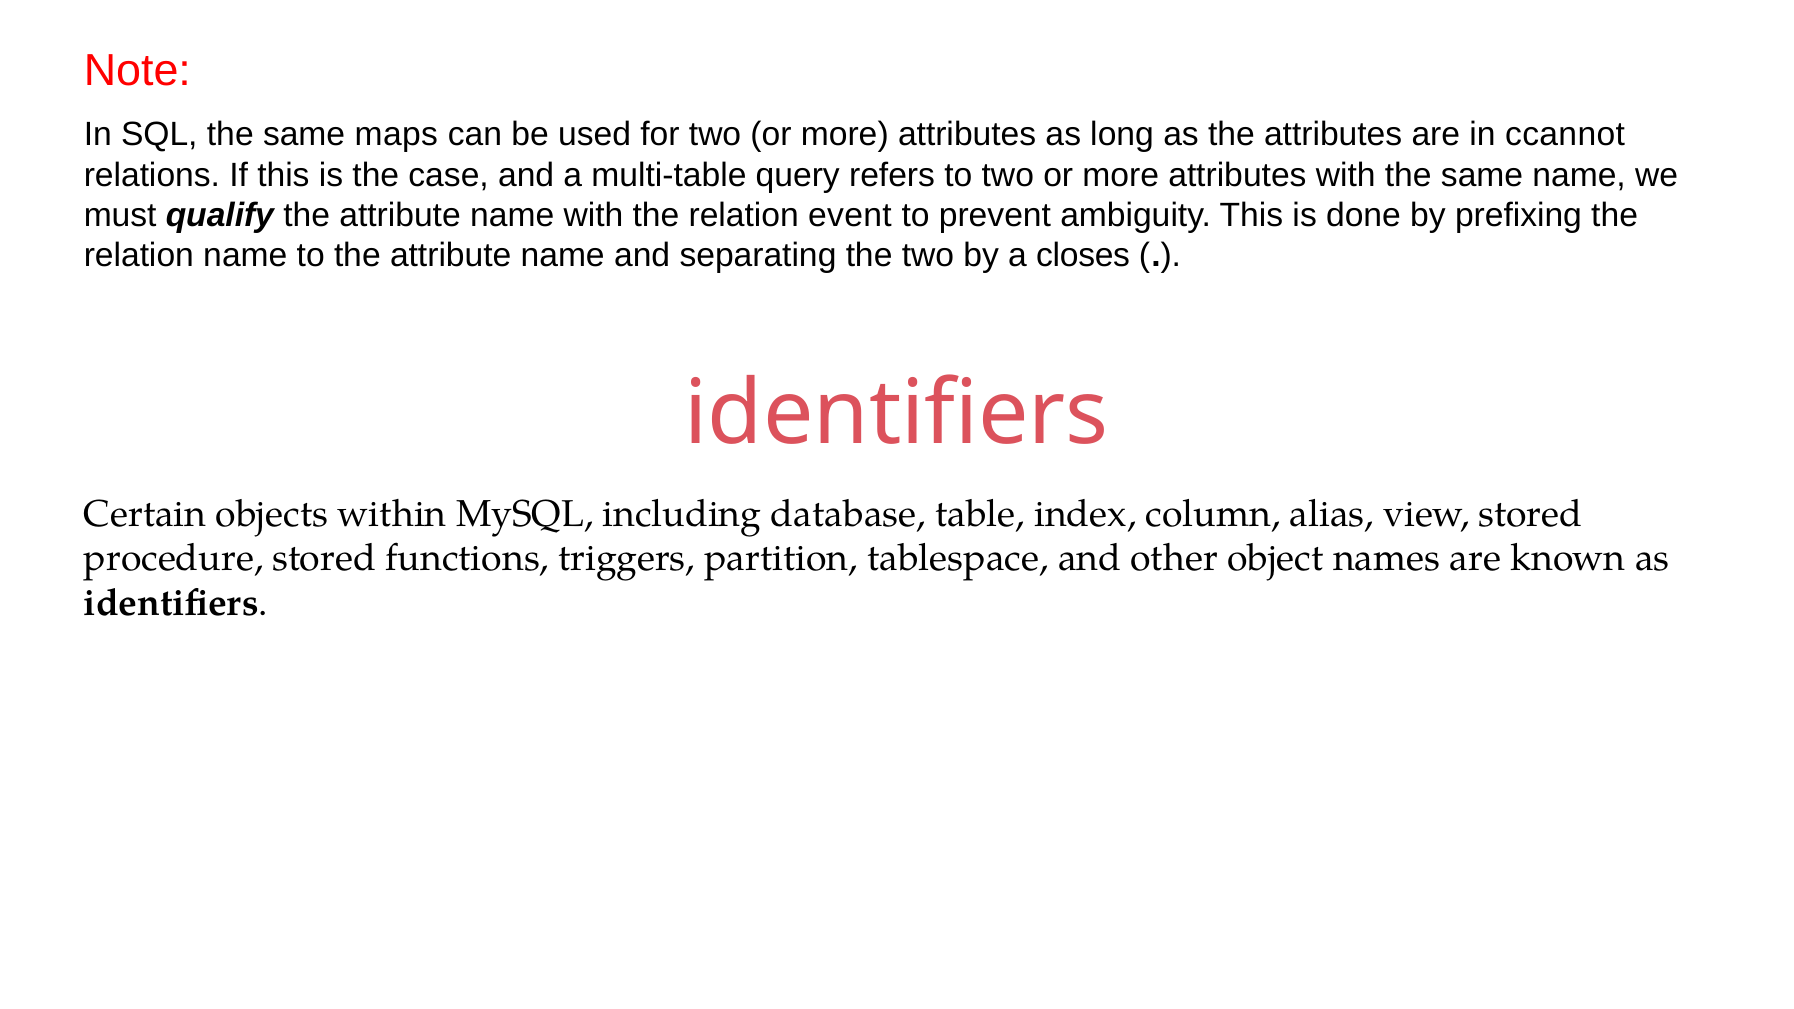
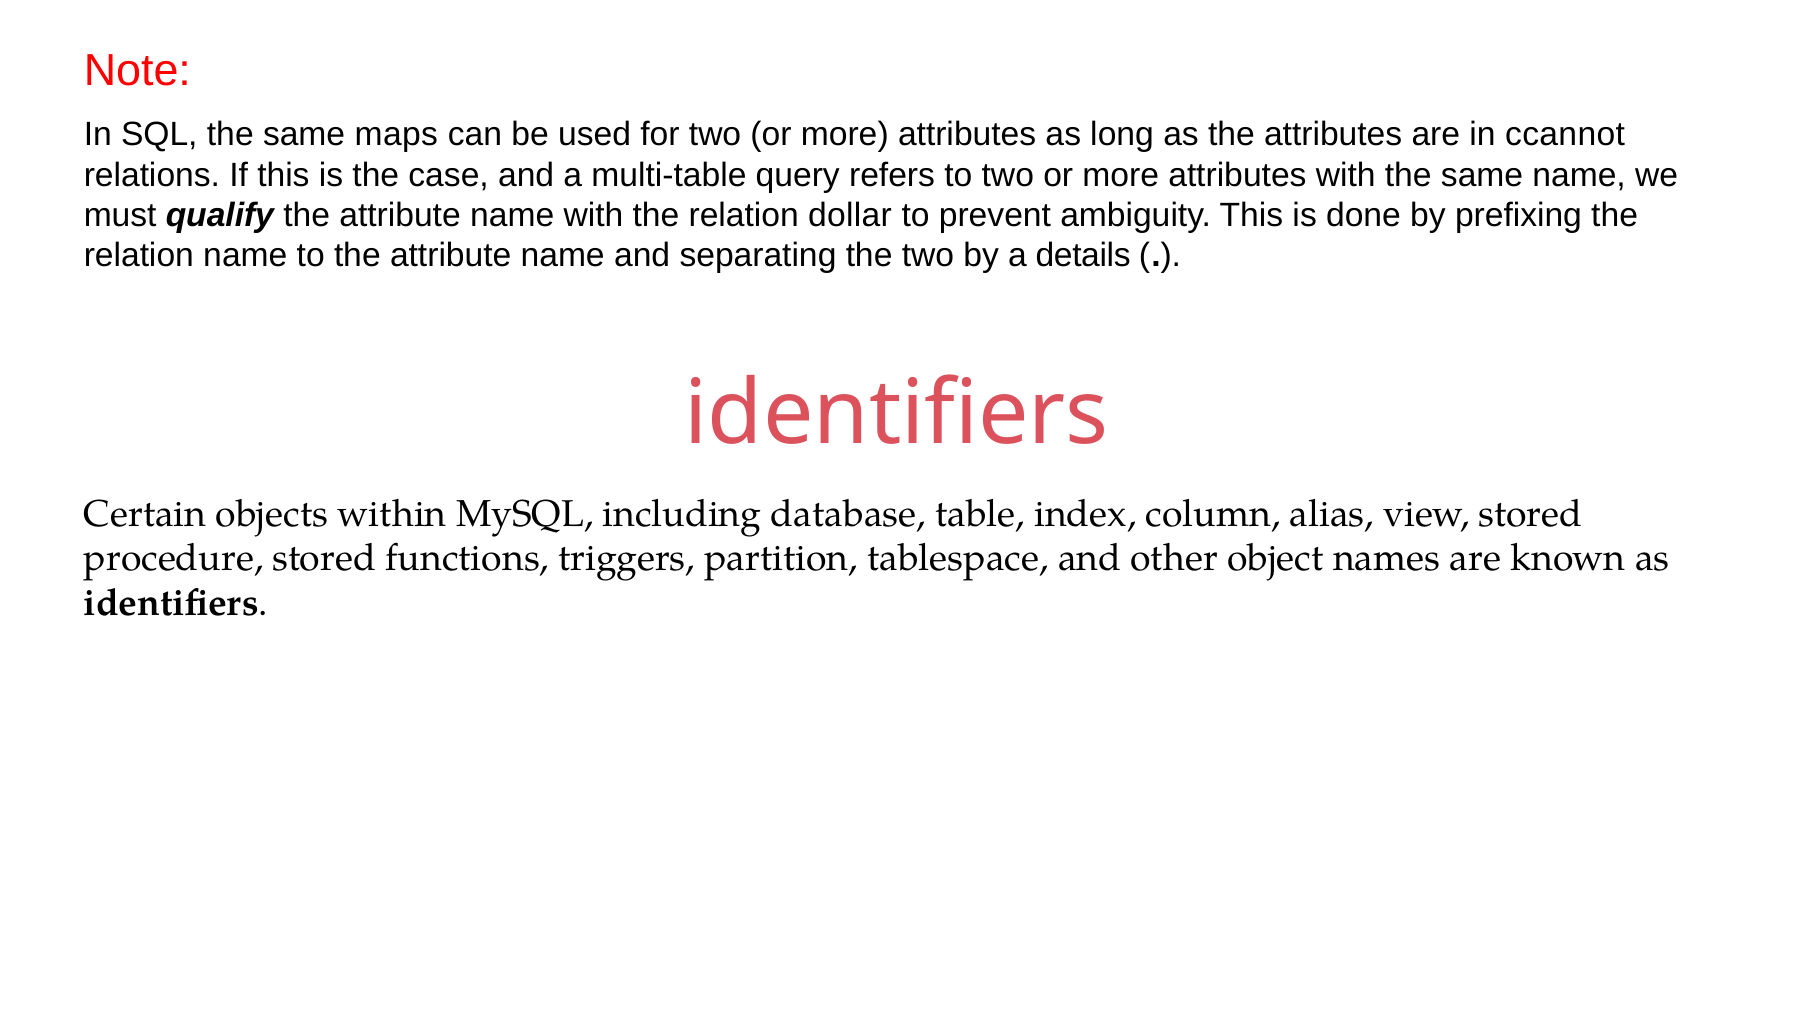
event: event -> dollar (850, 215)
closes: closes -> details (1083, 256)
